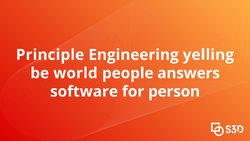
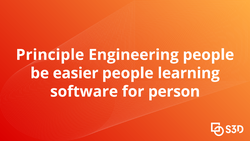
Engineering yelling: yelling -> people (208, 55)
world: world -> easier (76, 73)
answers: answers -> learning (189, 73)
